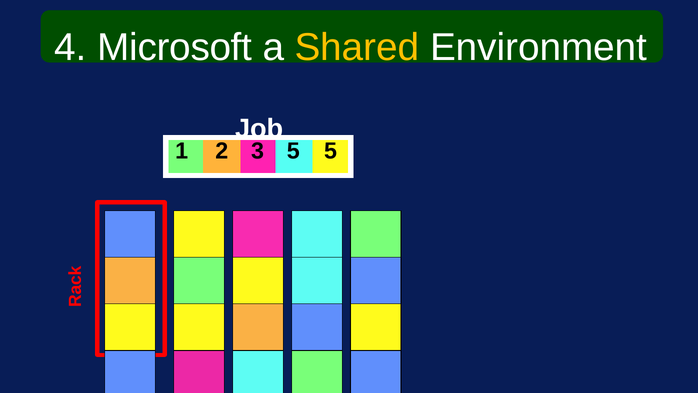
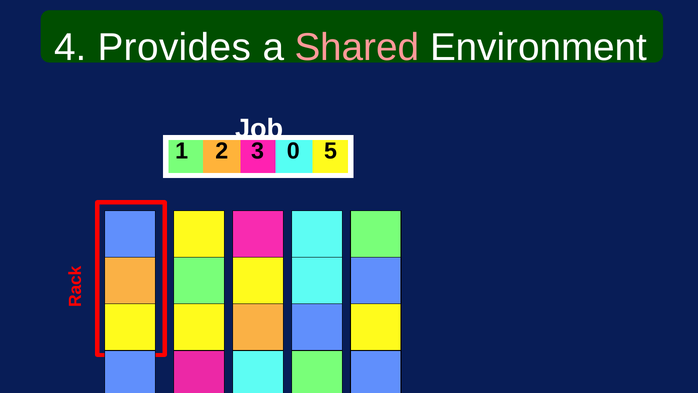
Microsoft: Microsoft -> Provides (174, 48)
Shared colour: yellow -> pink (357, 48)
3 5: 5 -> 0 (293, 151)
